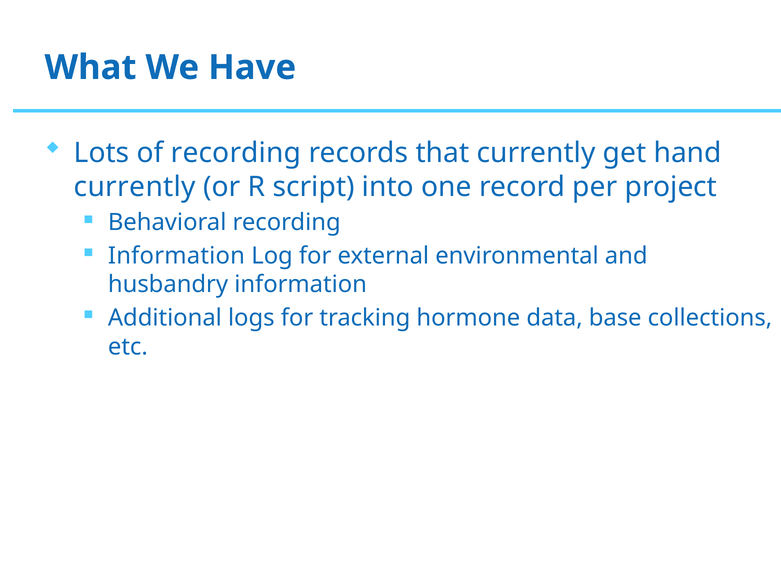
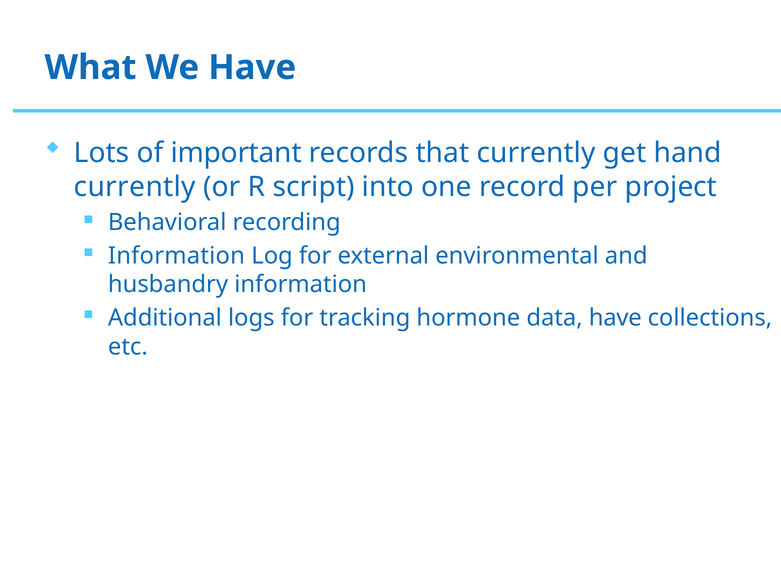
of recording: recording -> important (236, 153)
data base: base -> have (615, 318)
